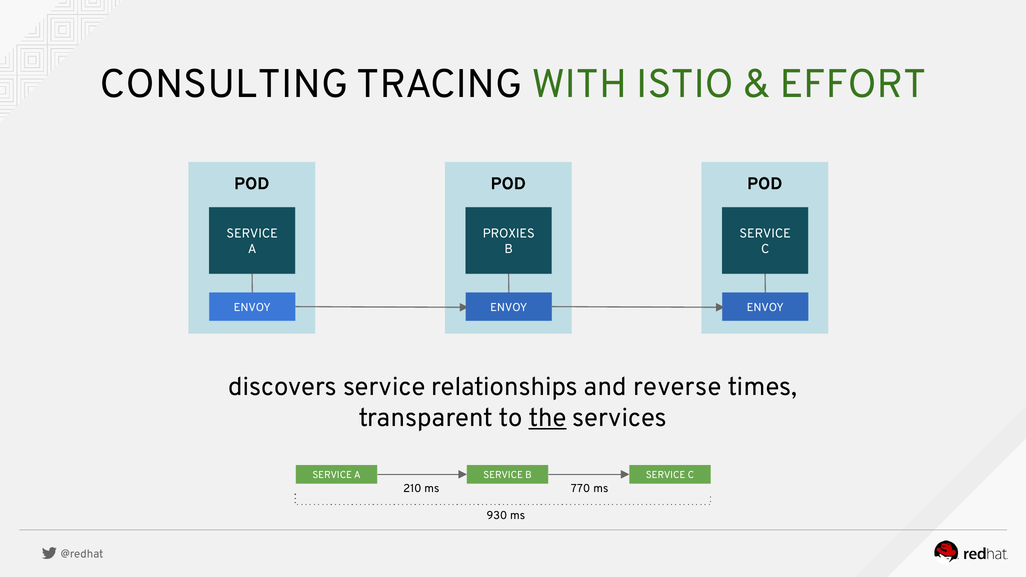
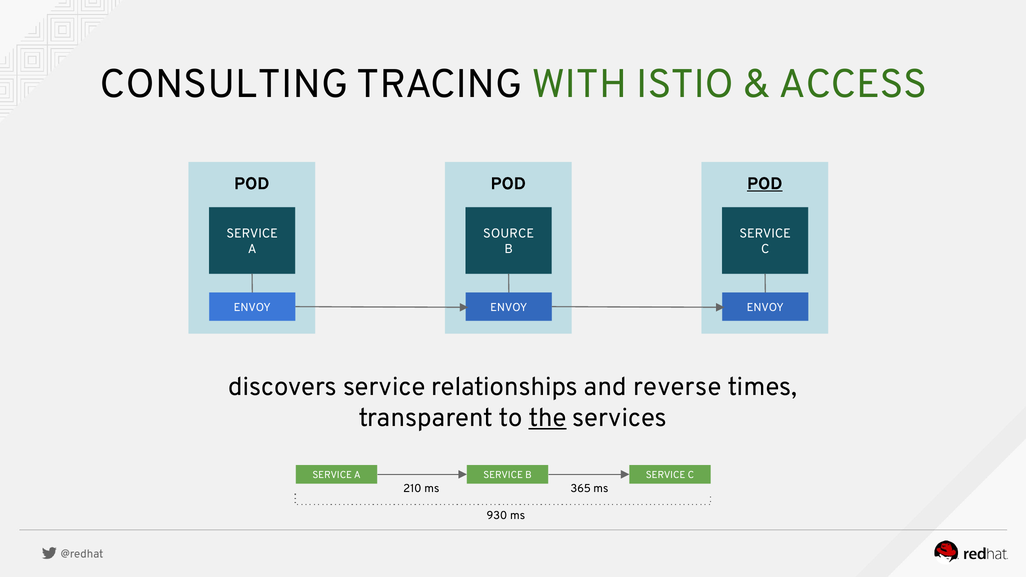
EFFORT: EFFORT -> ACCESS (853, 84)
POD underline: none -> present (765, 184)
PROXIES: PROXIES -> SOURCE (509, 234)
770: 770 -> 365 (581, 488)
